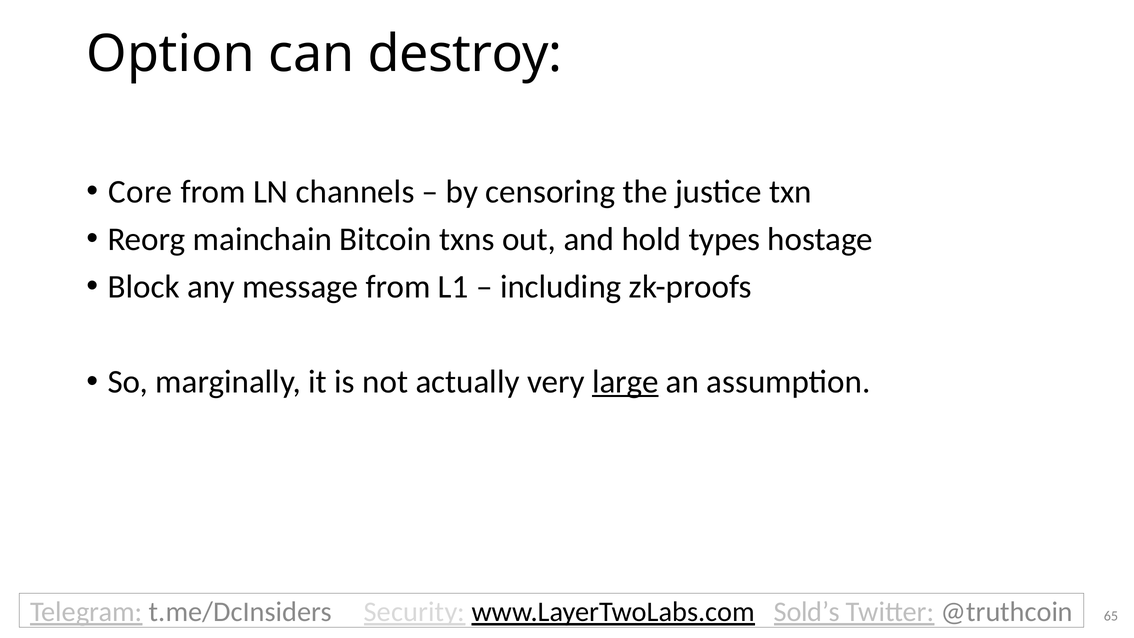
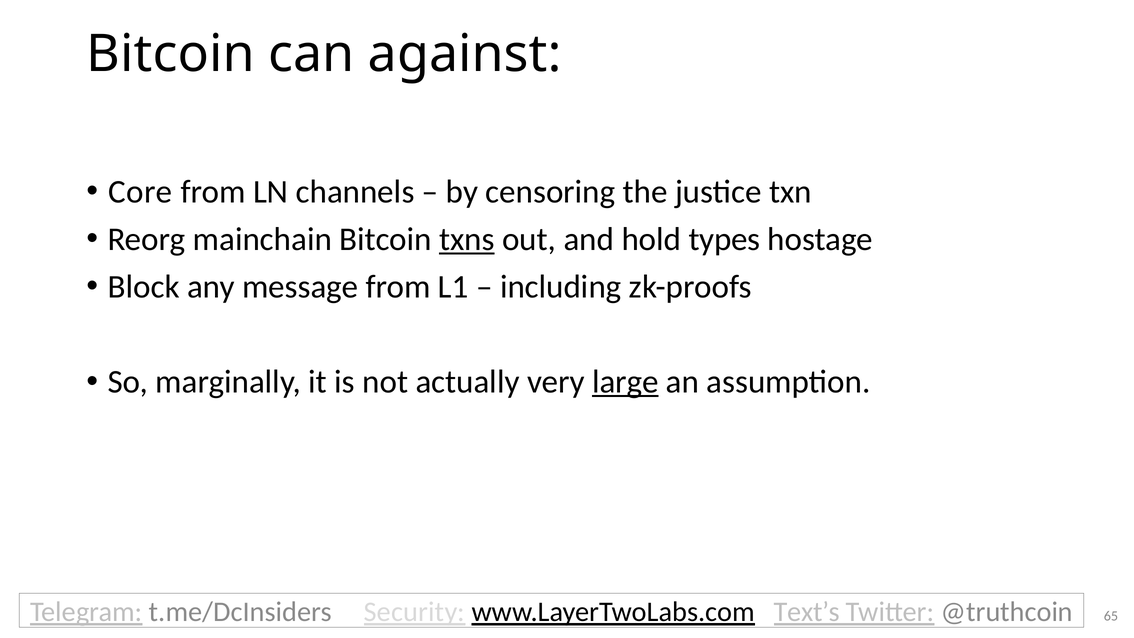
Option: Option -> Bitcoin (171, 54)
destroy: destroy -> against (465, 54)
txns underline: none -> present (467, 239)
Sold’s: Sold’s -> Text’s (807, 612)
